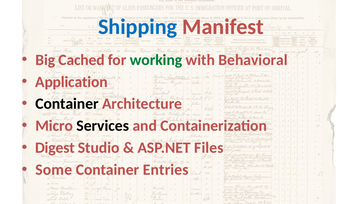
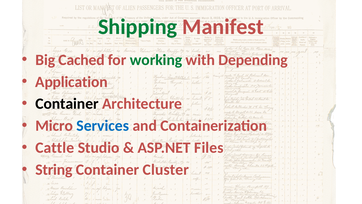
Shipping colour: blue -> green (138, 27)
Behavioral: Behavioral -> Depending (253, 60)
Services colour: black -> blue (103, 126)
Digest: Digest -> Cattle (55, 148)
Some: Some -> String (54, 169)
Entries: Entries -> Cluster (166, 169)
